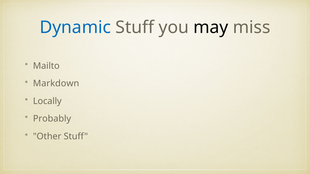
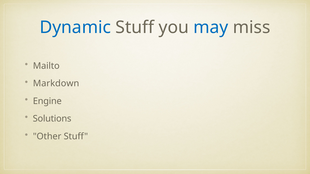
may colour: black -> blue (211, 27)
Locally: Locally -> Engine (47, 101)
Probably: Probably -> Solutions (52, 119)
